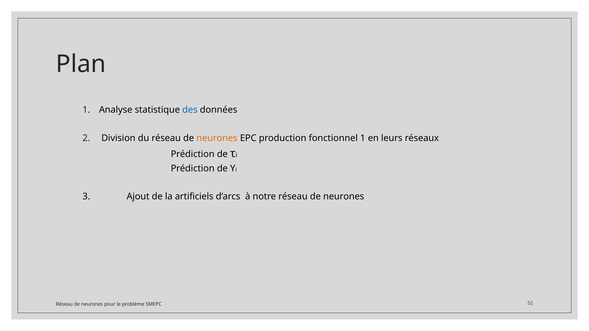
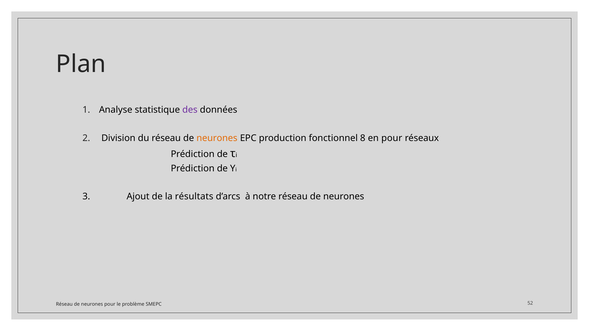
des colour: blue -> purple (190, 110)
fonctionnel 1: 1 -> 8 (363, 138)
en leurs: leurs -> pour (392, 138)
artificiels: artificiels -> résultats (194, 197)
